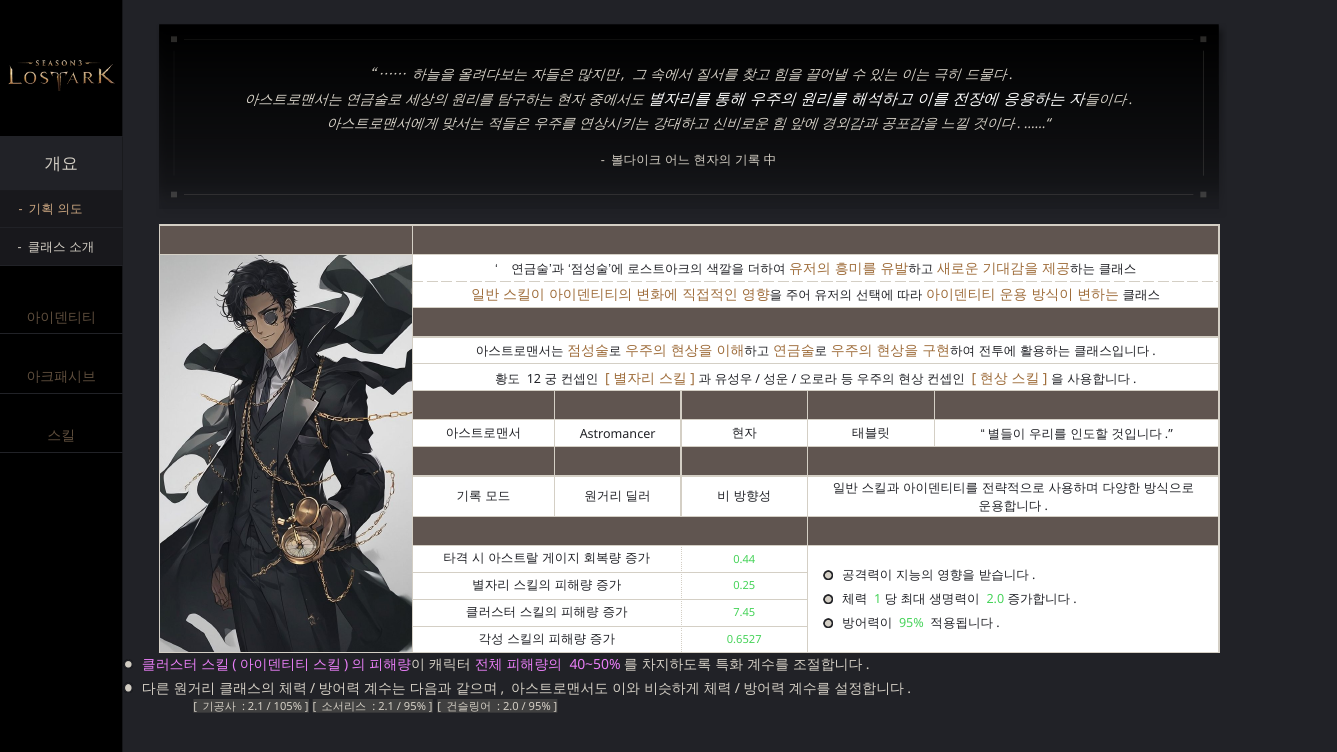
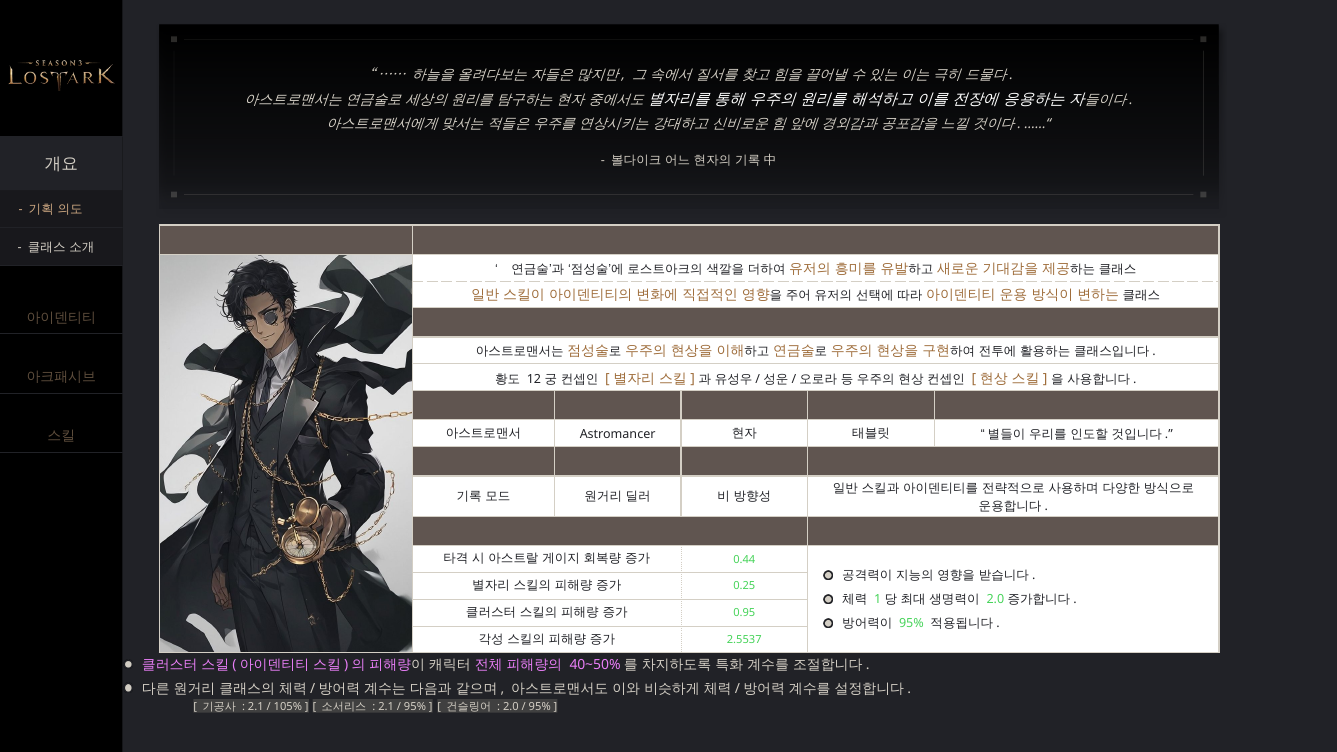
7.45: 7.45 -> 0.95 (744, 613)
0.6527: 0.6527 -> 2.5537 (744, 640)
